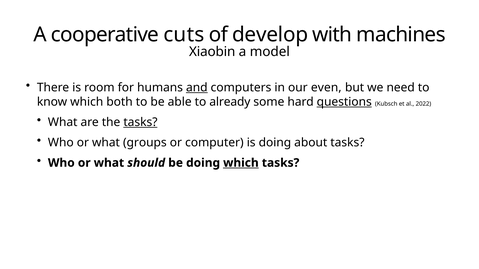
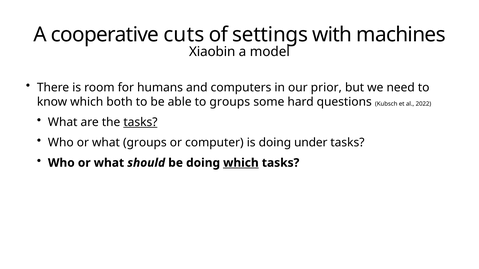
develop: develop -> settings (270, 35)
and underline: present -> none (197, 88)
even: even -> prior (326, 88)
to already: already -> groups (230, 102)
questions underline: present -> none (344, 102)
about: about -> under (311, 143)
